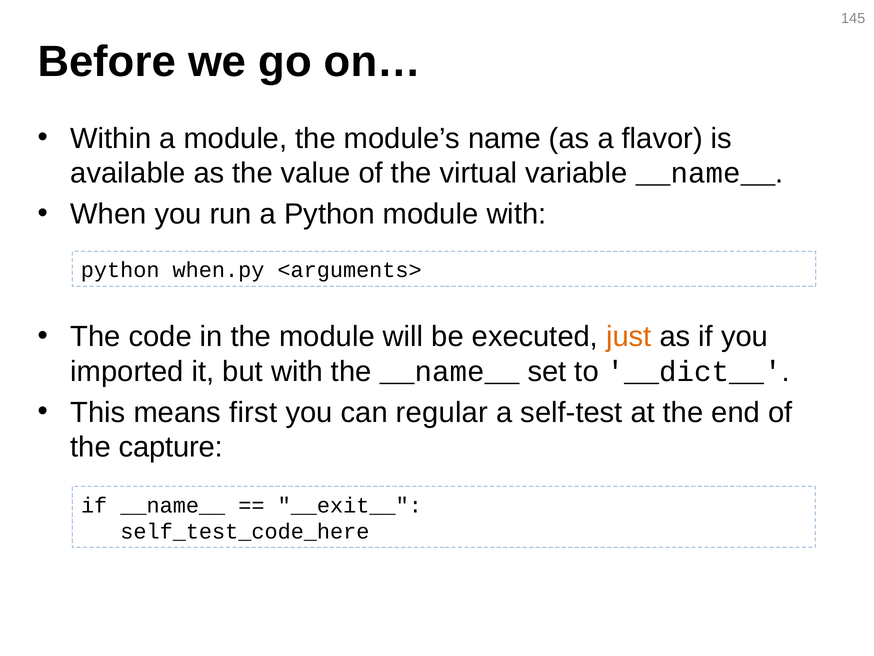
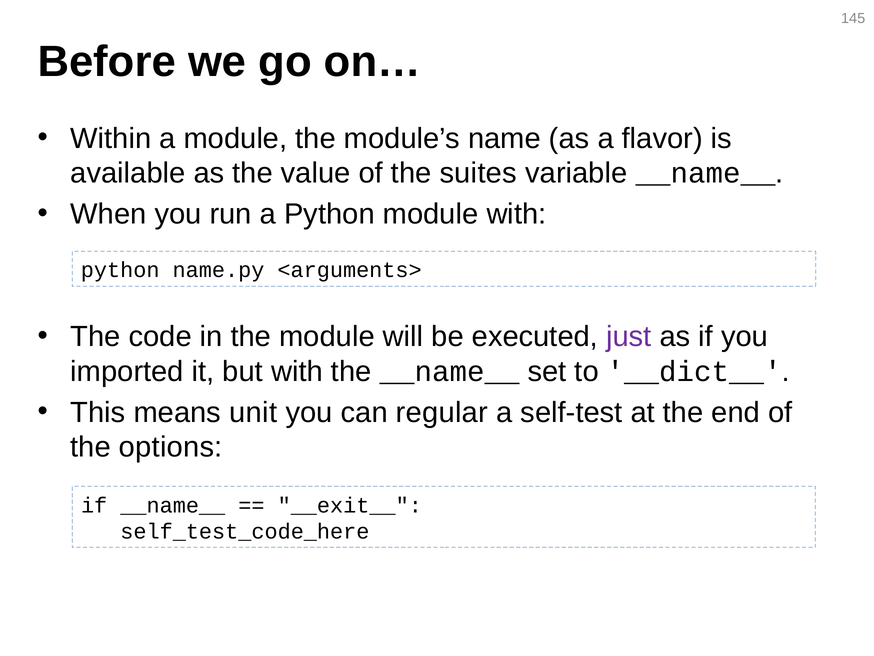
virtual: virtual -> suites (478, 173)
when.py: when.py -> name.py (218, 270)
just colour: orange -> purple (629, 336)
first: first -> unit (253, 412)
capture: capture -> options (171, 447)
